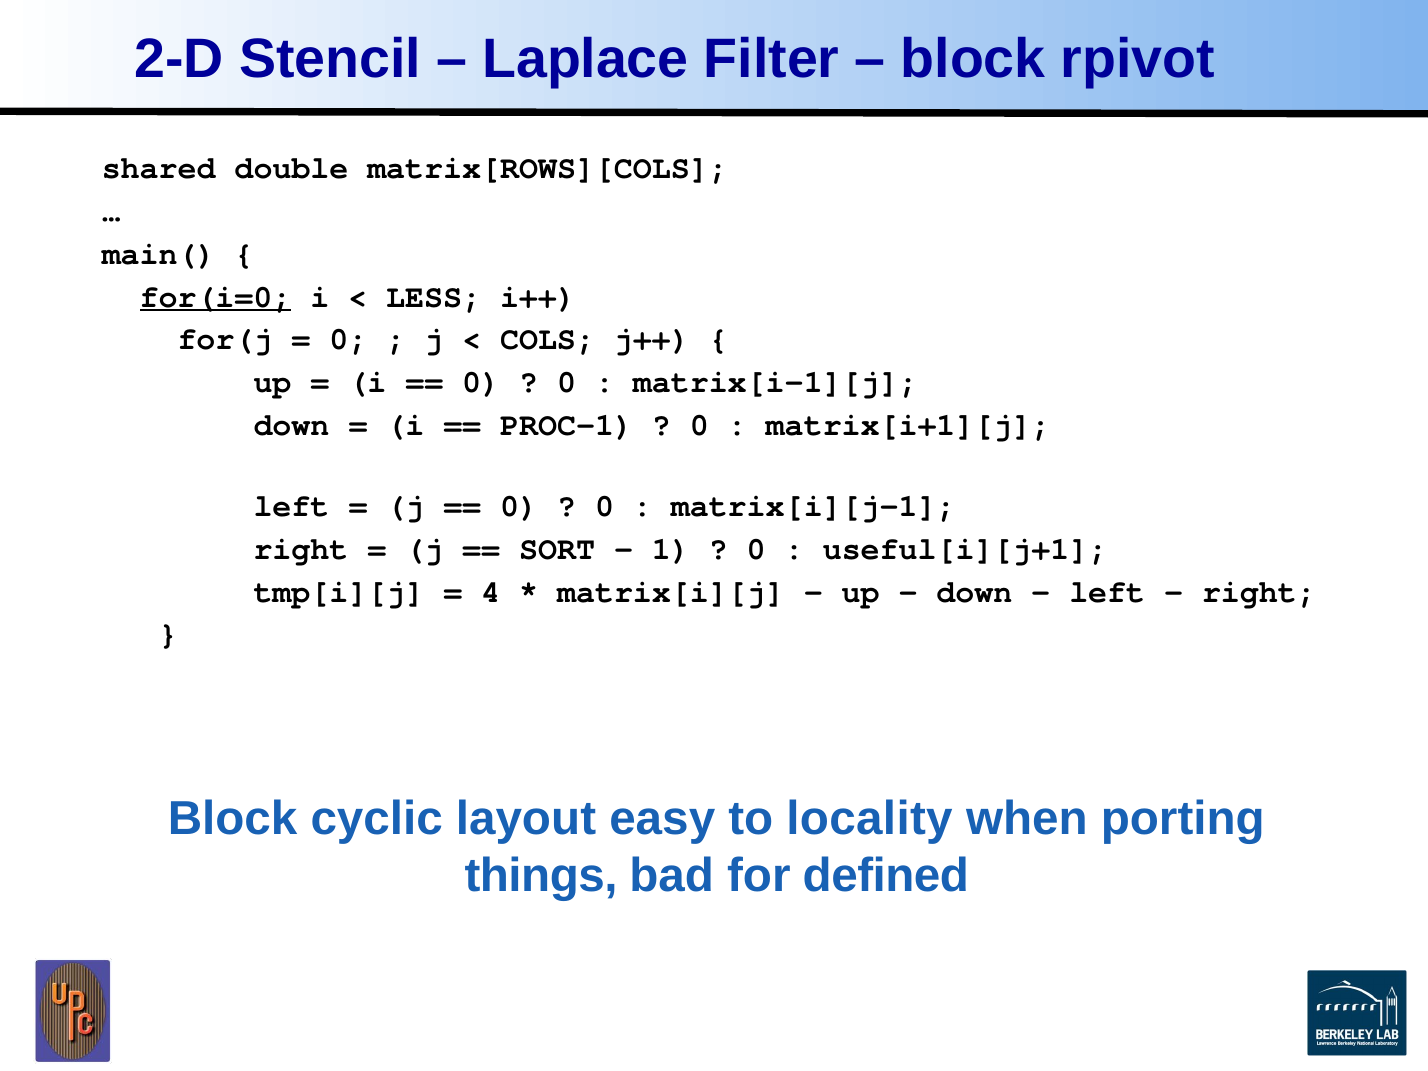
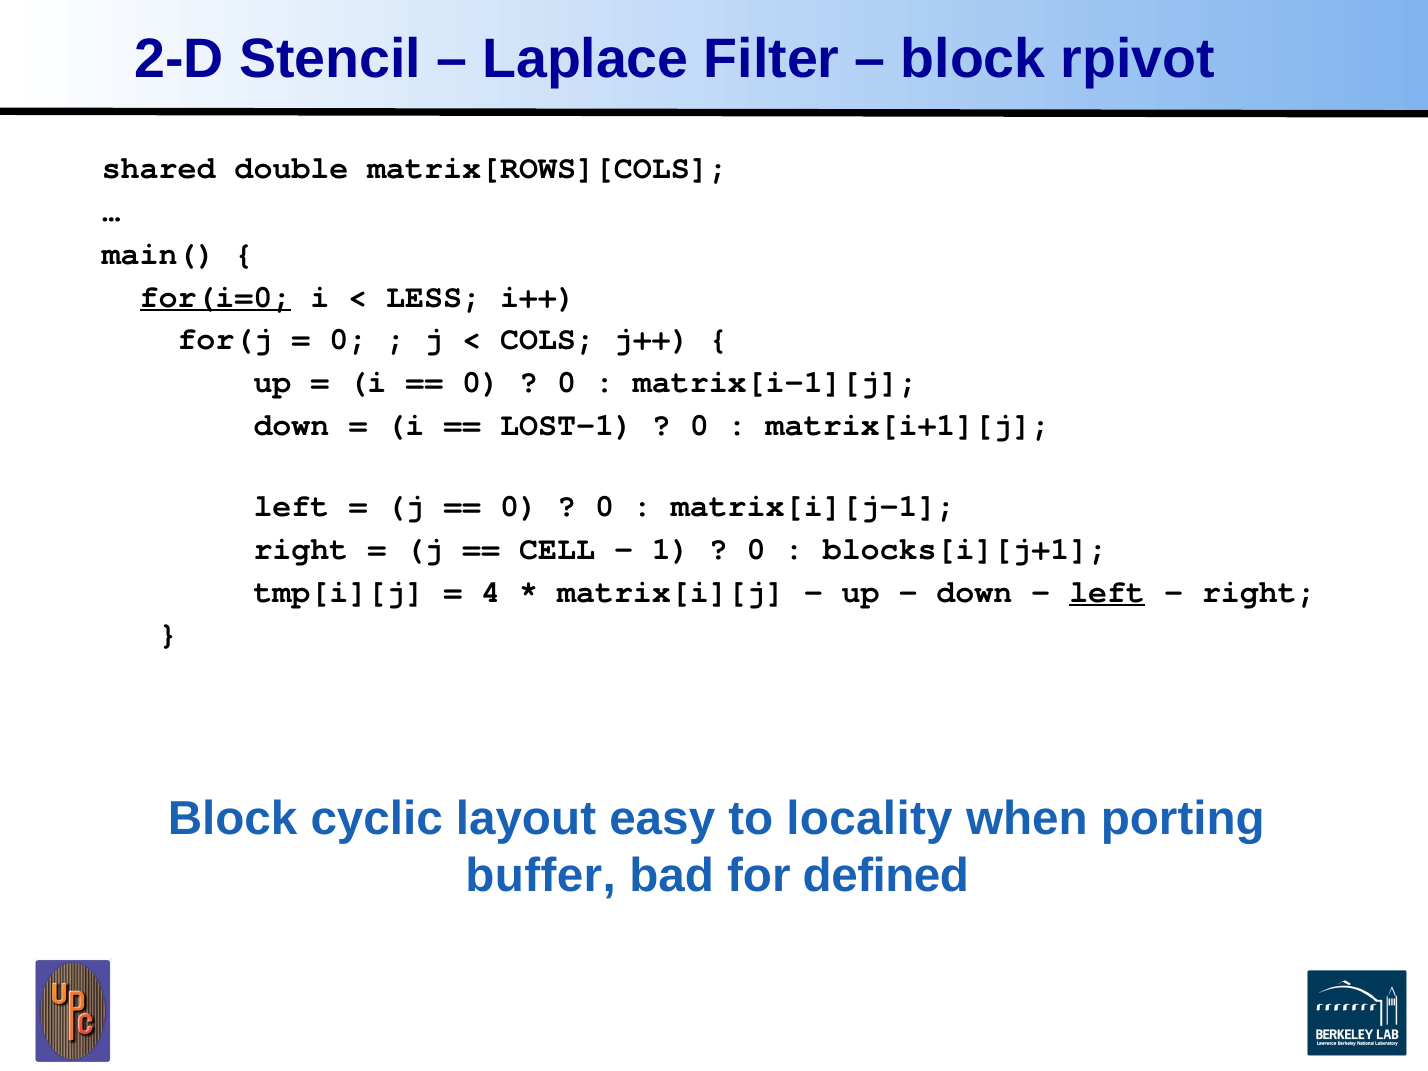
PROC-1: PROC-1 -> LOST-1 (567, 425)
SORT: SORT -> CELL (557, 549)
useful[i][j+1: useful[i][j+1 -> blocks[i][j+1 (965, 549)
left underline: none -> present (1107, 592)
things: things -> buffer (541, 876)
